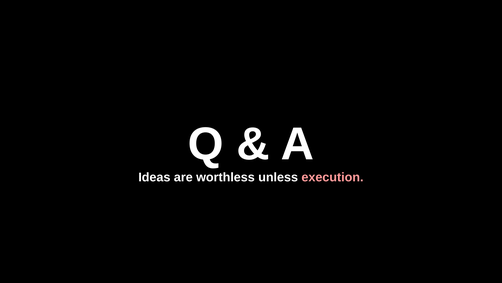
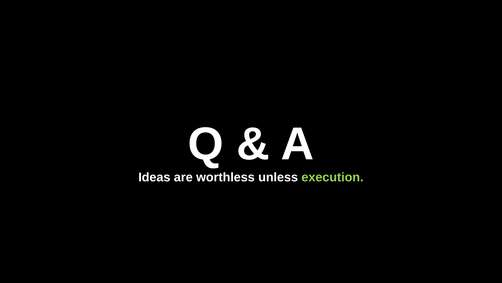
execution colour: pink -> light green (332, 177)
